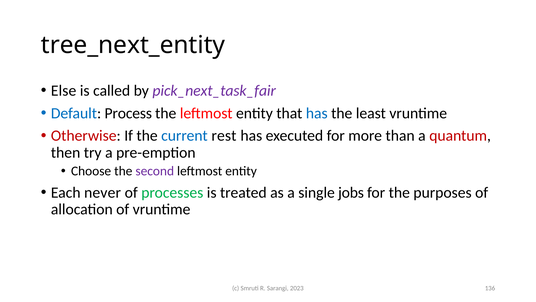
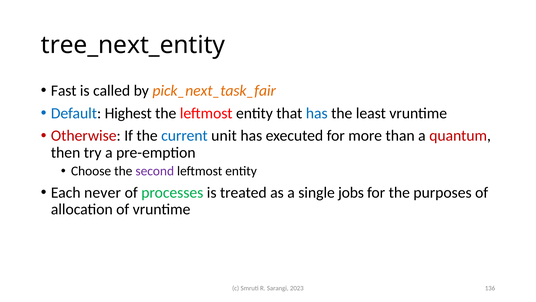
Else: Else -> Fast (64, 91)
pick_next_task_fair colour: purple -> orange (214, 91)
Process: Process -> Highest (128, 113)
rest: rest -> unit (224, 136)
